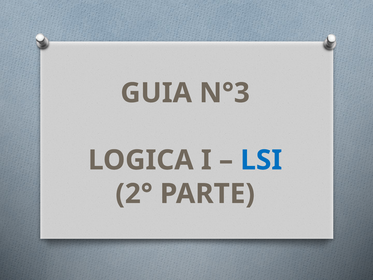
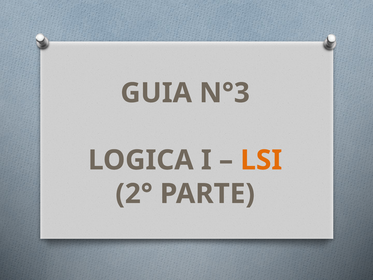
LSI colour: blue -> orange (261, 160)
